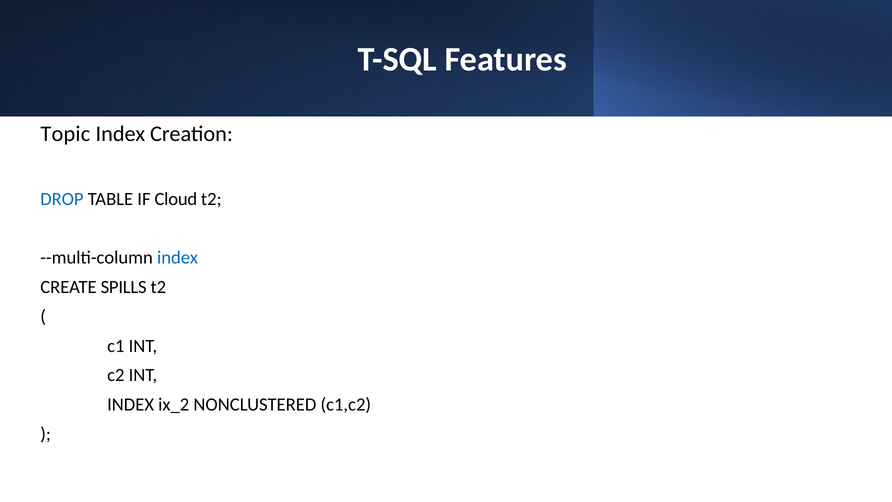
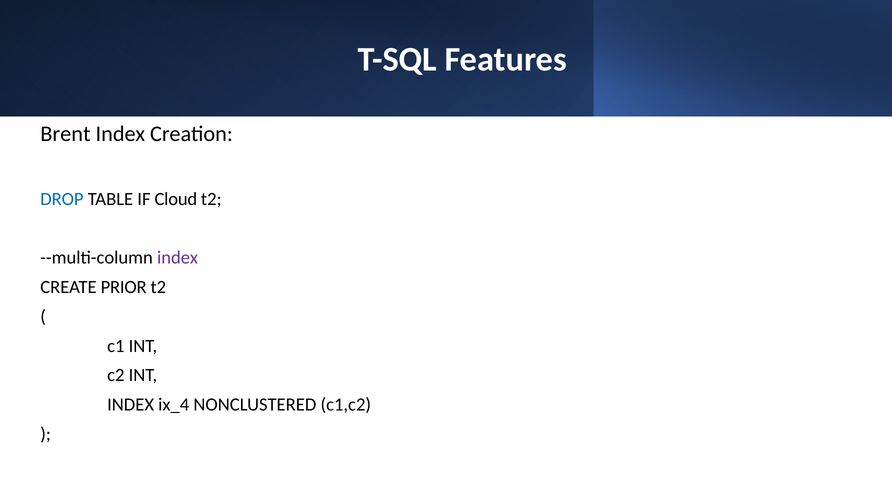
Topic: Topic -> Brent (65, 134)
index colour: blue -> purple (178, 258)
SPILLS: SPILLS -> PRIOR (124, 287)
ix_2: ix_2 -> ix_4 (174, 405)
